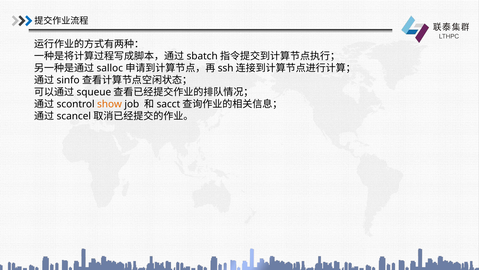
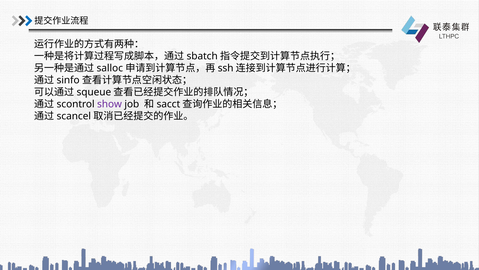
show colour: orange -> purple (110, 104)
